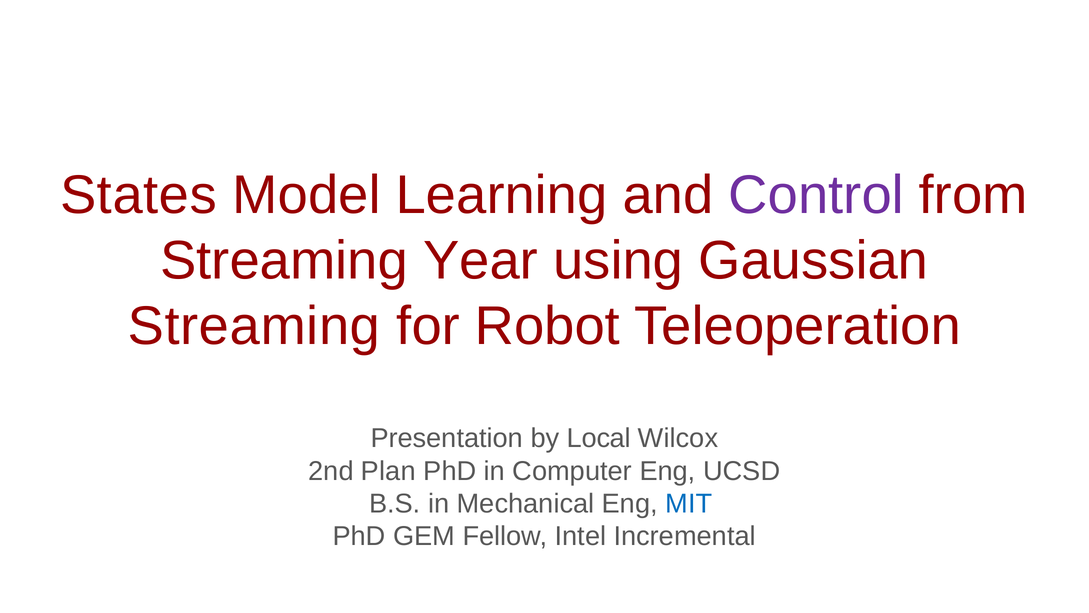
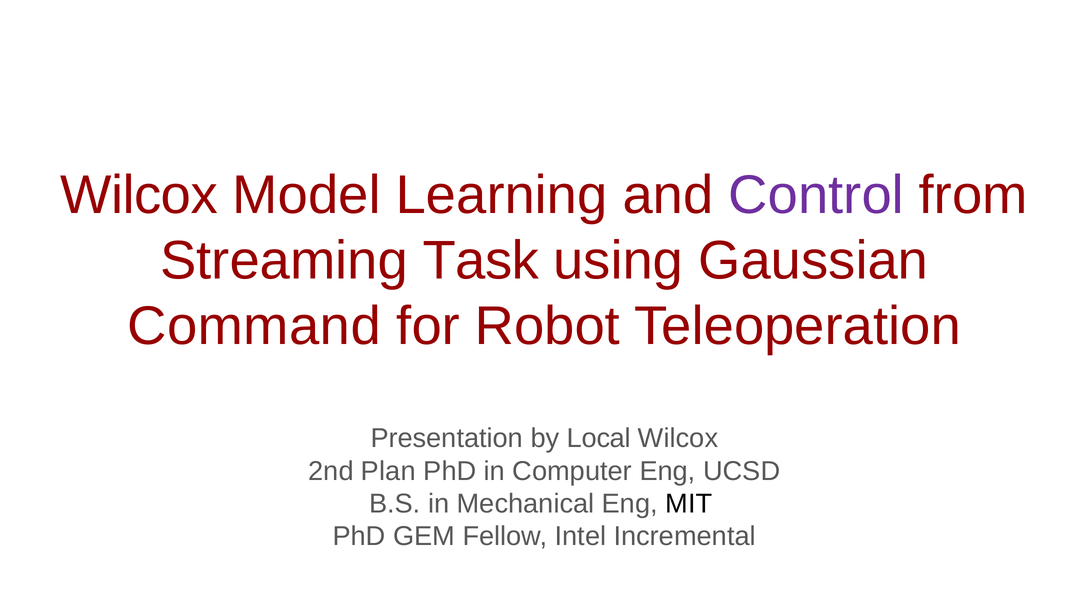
States: States -> Wilcox (139, 195)
Year: Year -> Task (481, 261)
Streaming: Streaming -> Command (254, 326)
MIT colour: blue -> black (689, 503)
